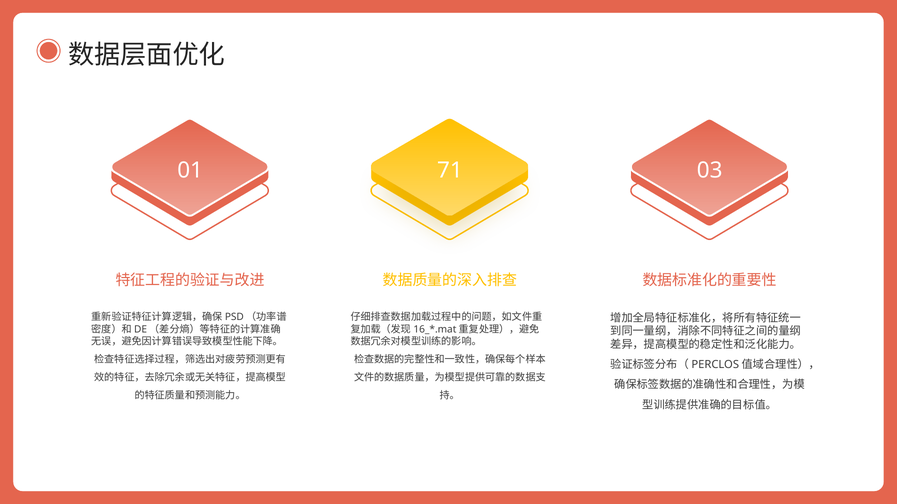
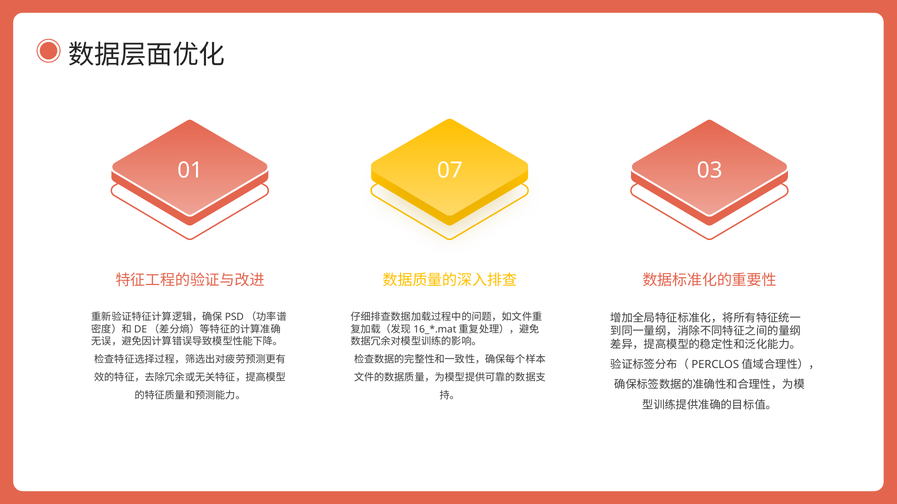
71: 71 -> 07 (450, 170)
